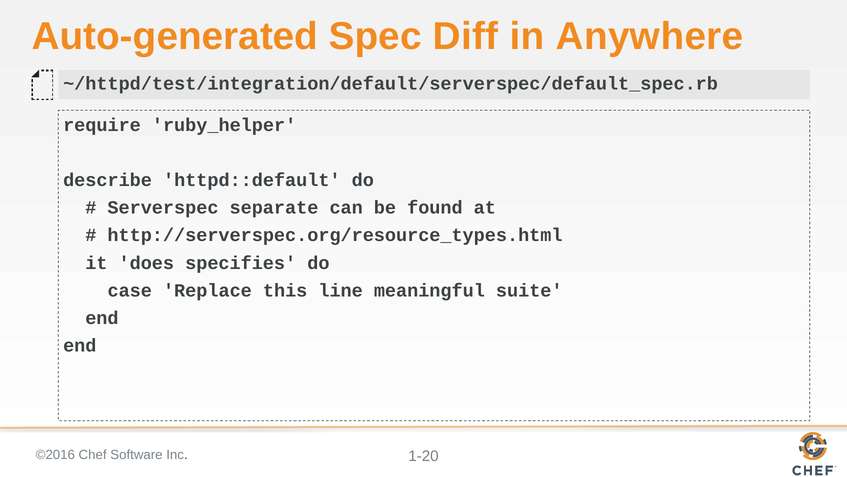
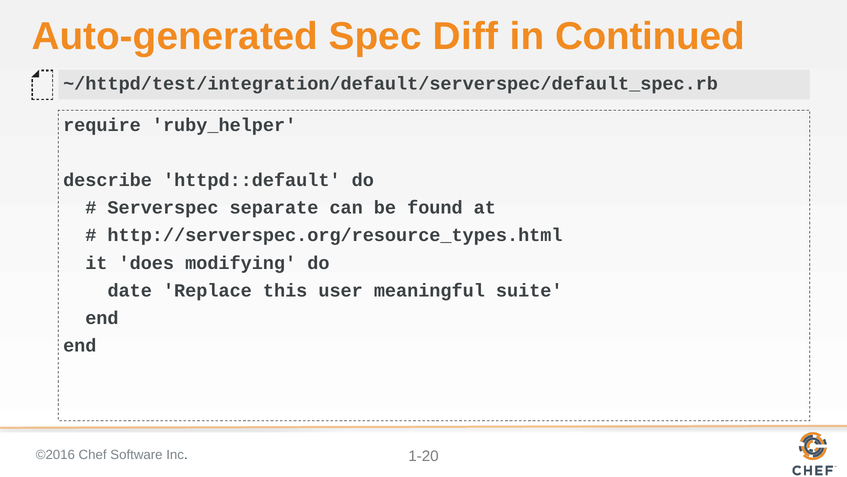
Anywhere: Anywhere -> Continued (650, 37)
specifies: specifies -> modifying (241, 263)
case: case -> date (130, 290)
line: line -> user (341, 290)
